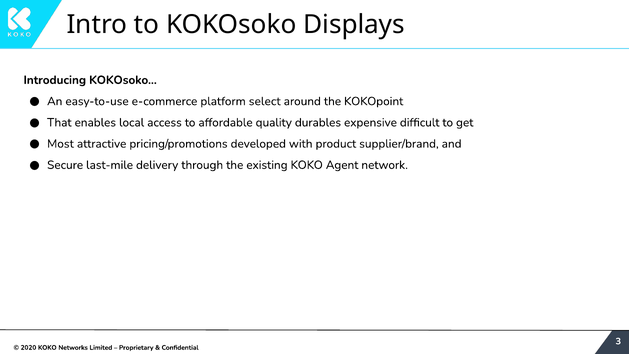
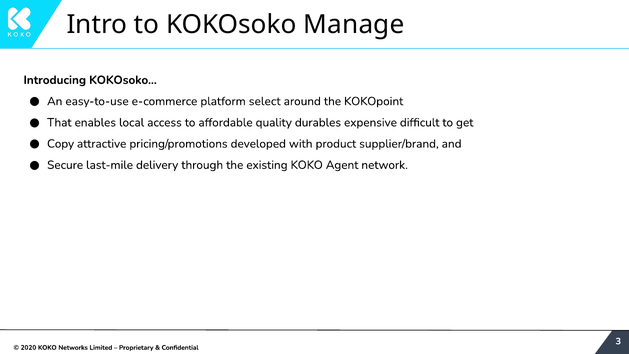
Displays: Displays -> Manage (354, 25)
Most: Most -> Copy (61, 144)
